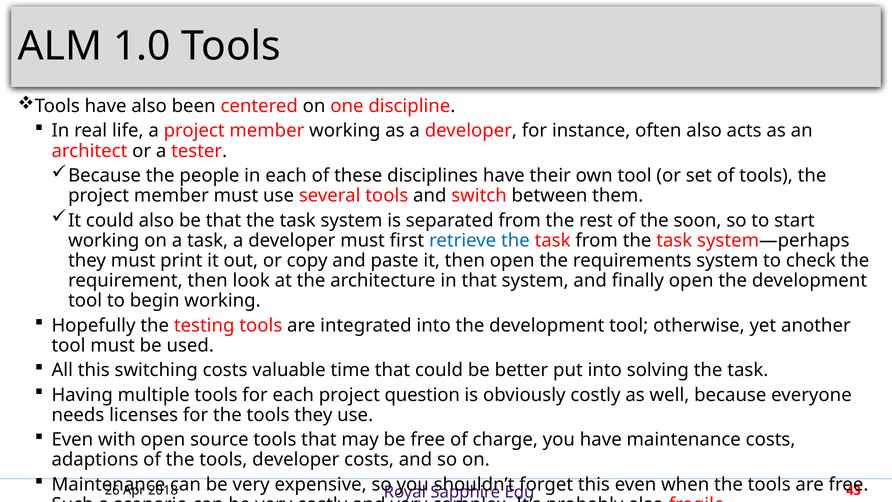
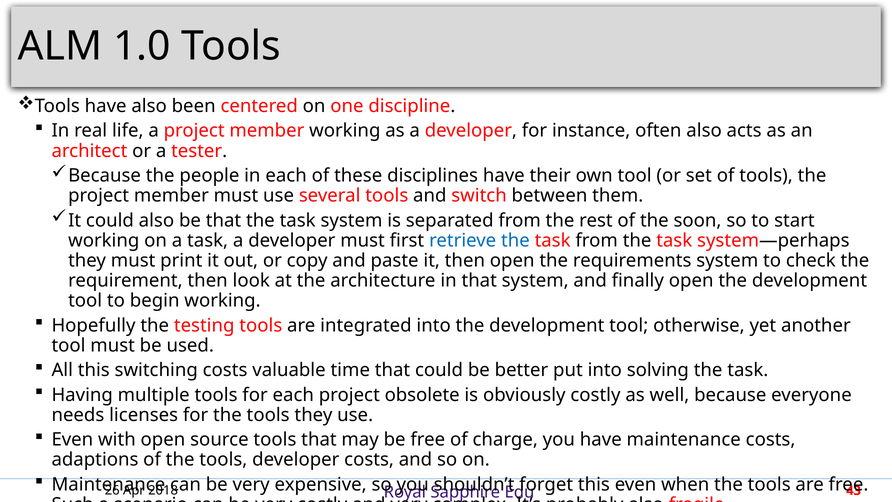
question: question -> obsolete (422, 395)
